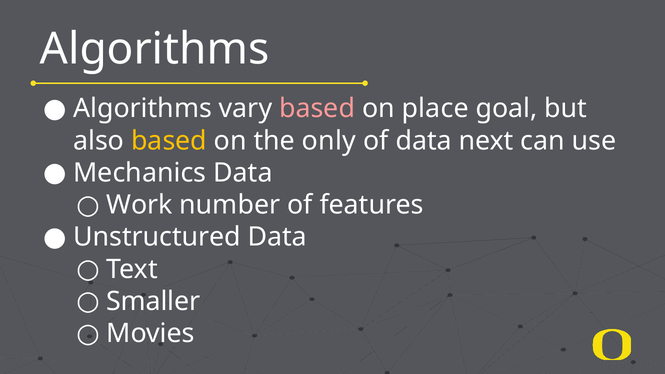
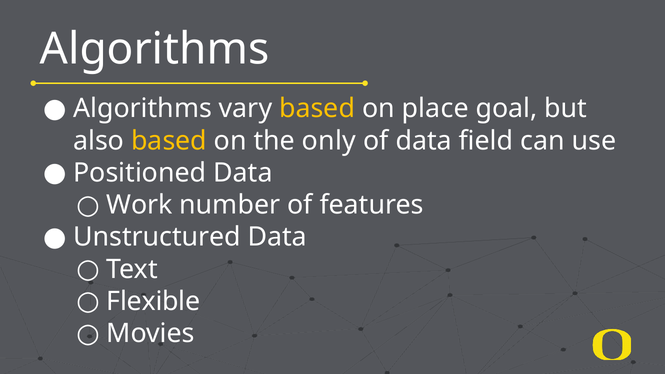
based colour: pink -> yellow (317, 109)
next: next -> field (486, 141)
Mechanics: Mechanics -> Positioned (140, 173)
Smaller: Smaller -> Flexible (153, 301)
